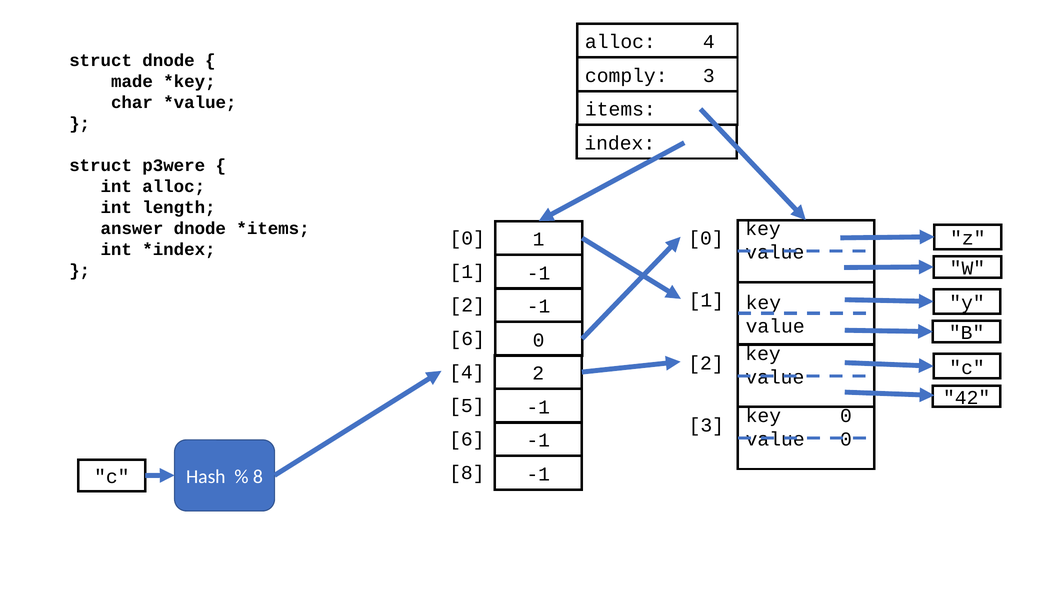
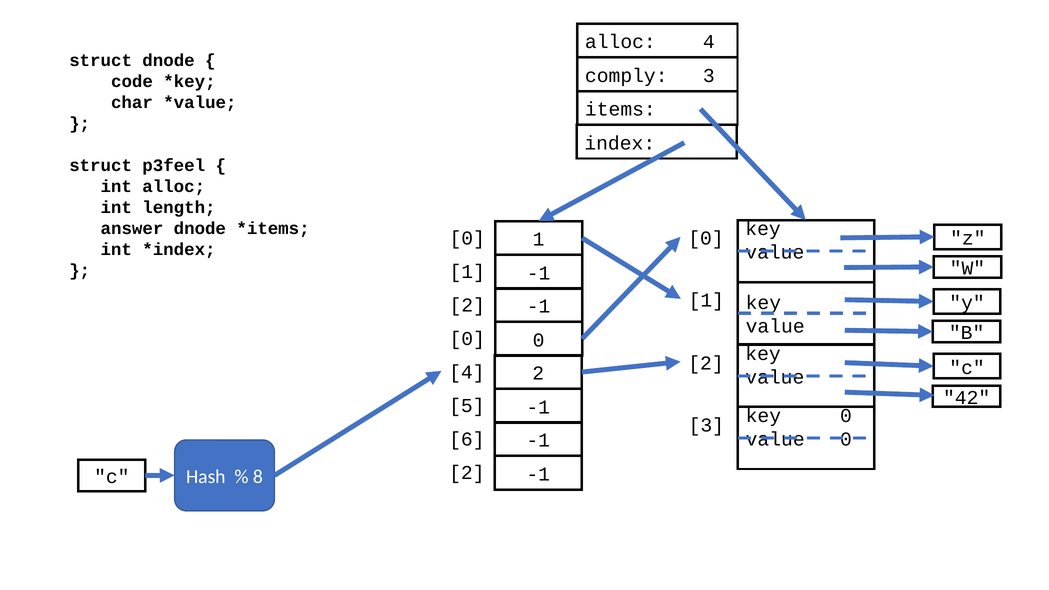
made: made -> code (132, 82)
p3were: p3were -> p3feel (174, 165)
6: 6 -> 0 (467, 339)
8: 8 -> 2 (467, 473)
